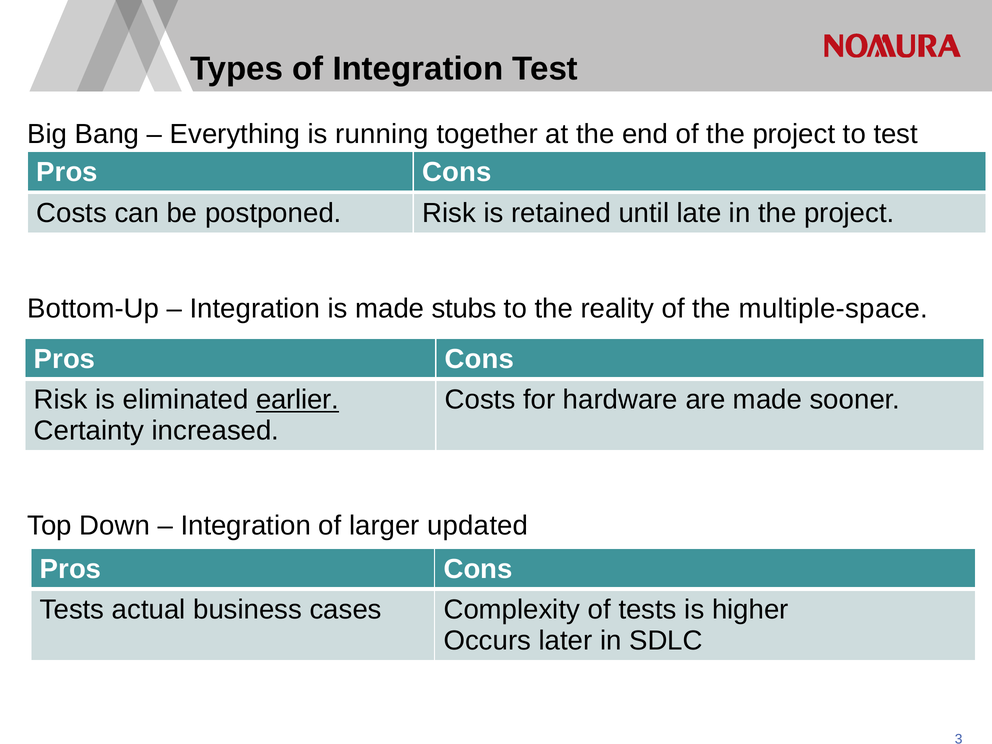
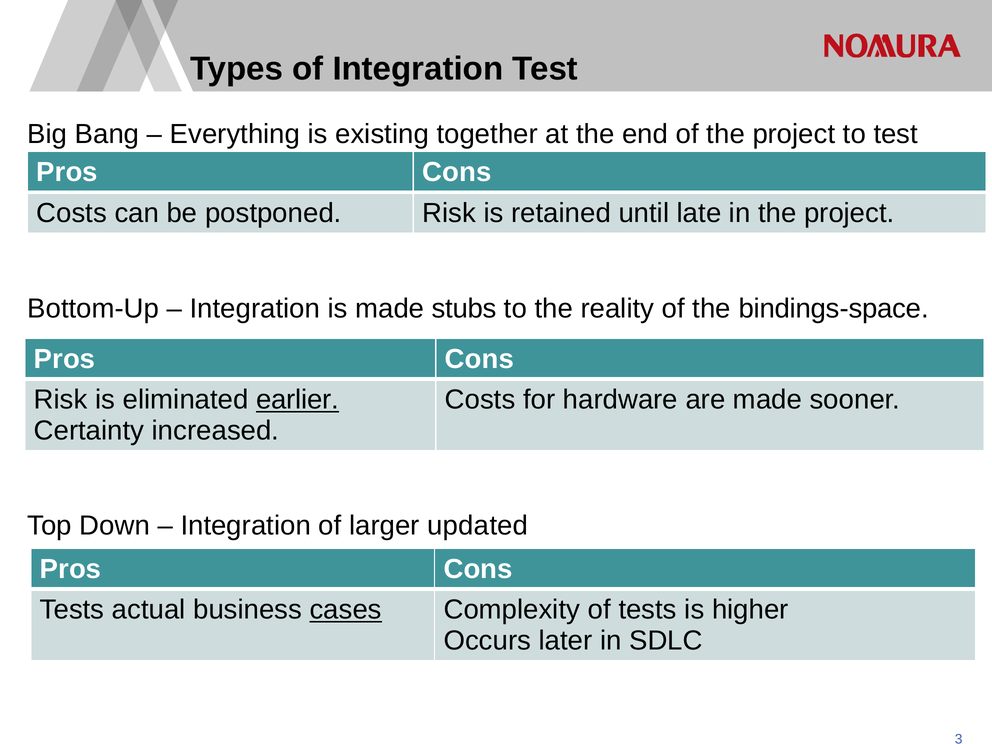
running: running -> existing (382, 134)
multiple-space: multiple-space -> bindings-space (834, 309)
cases underline: none -> present (346, 610)
